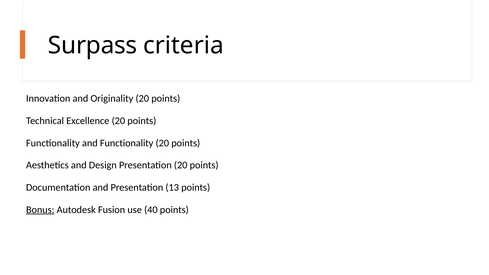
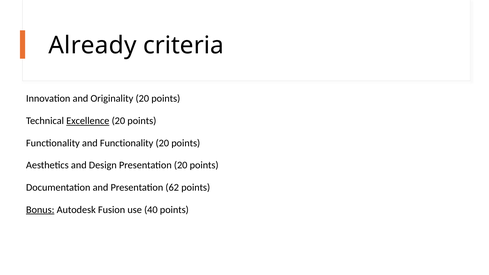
Surpass: Surpass -> Already (92, 46)
Excellence underline: none -> present (88, 121)
13: 13 -> 62 (172, 188)
